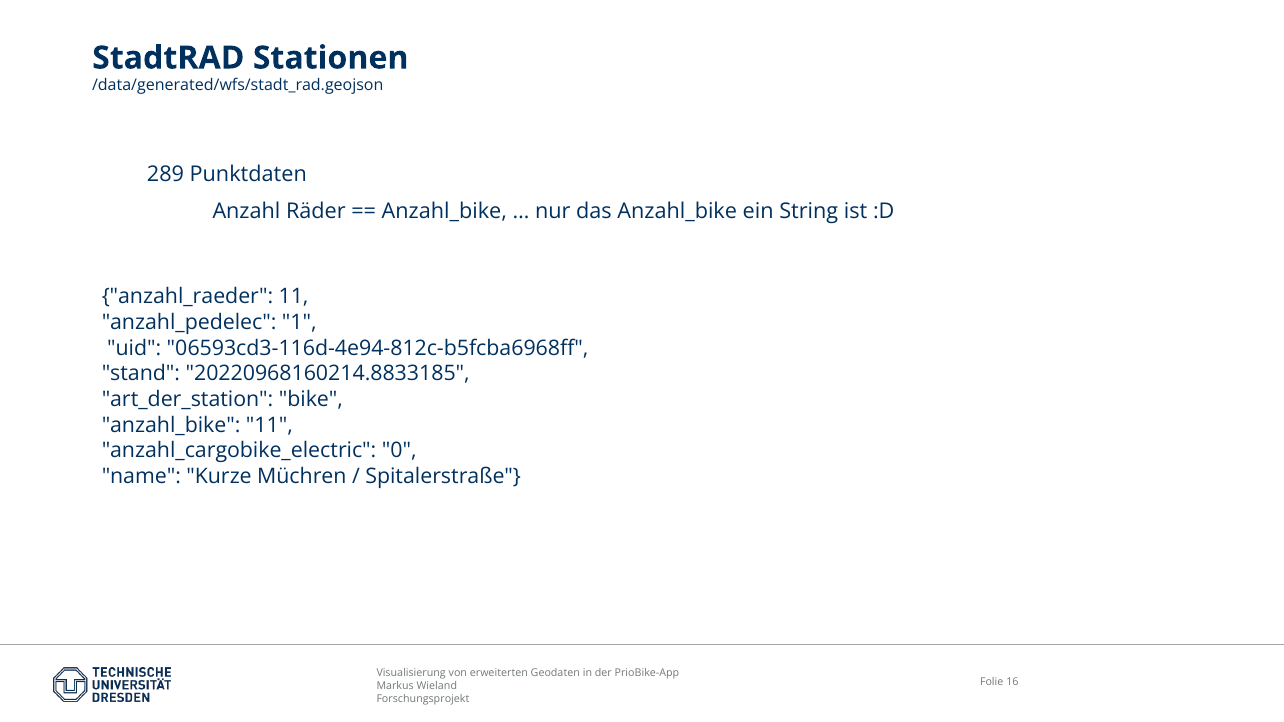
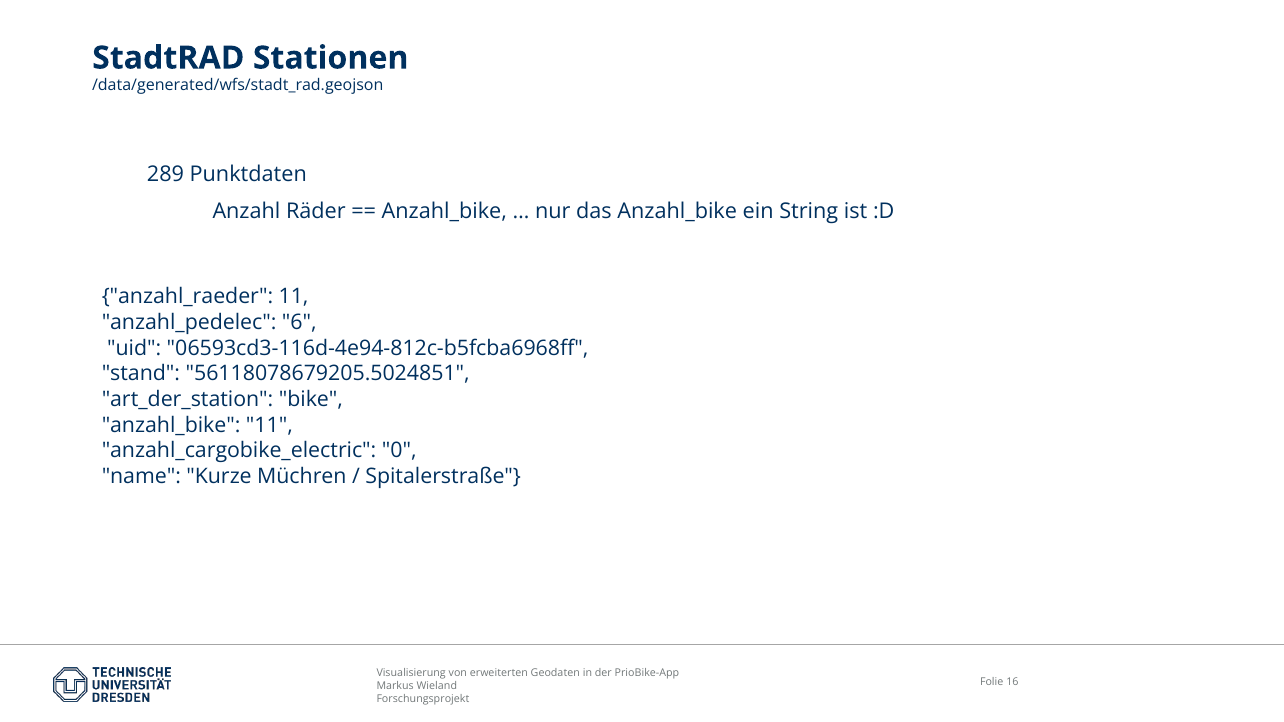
1: 1 -> 6 (299, 322)
20220968160214.8833185: 20220968160214.8833185 -> 56118078679205.5024851 (328, 374)
